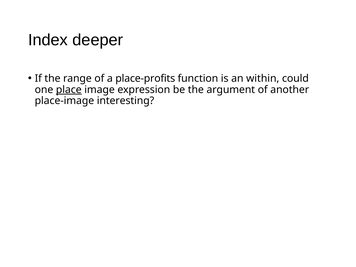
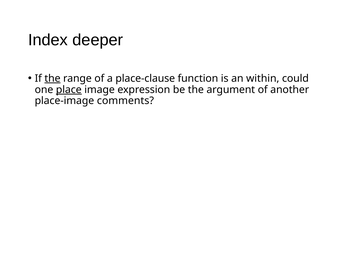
the underline: none -> present (52, 78)
place-profits: place-profits -> place-clause (145, 78)
interesting: interesting -> comments (125, 101)
